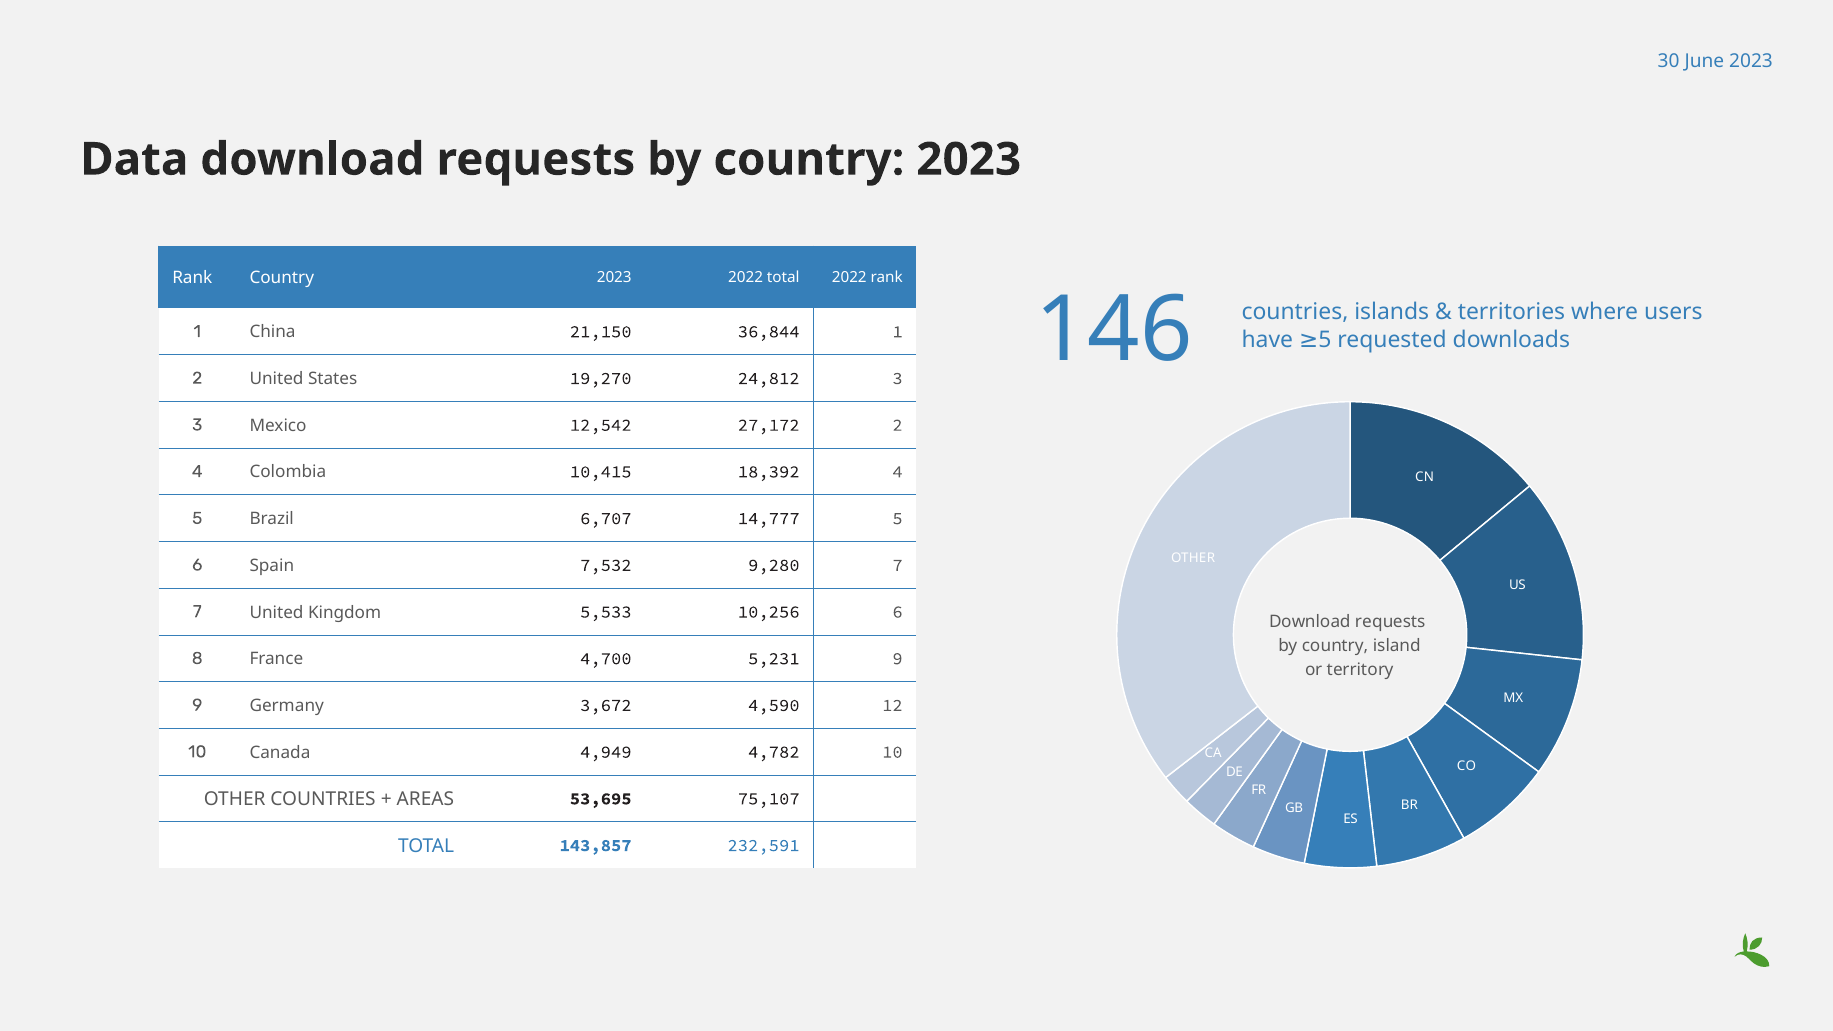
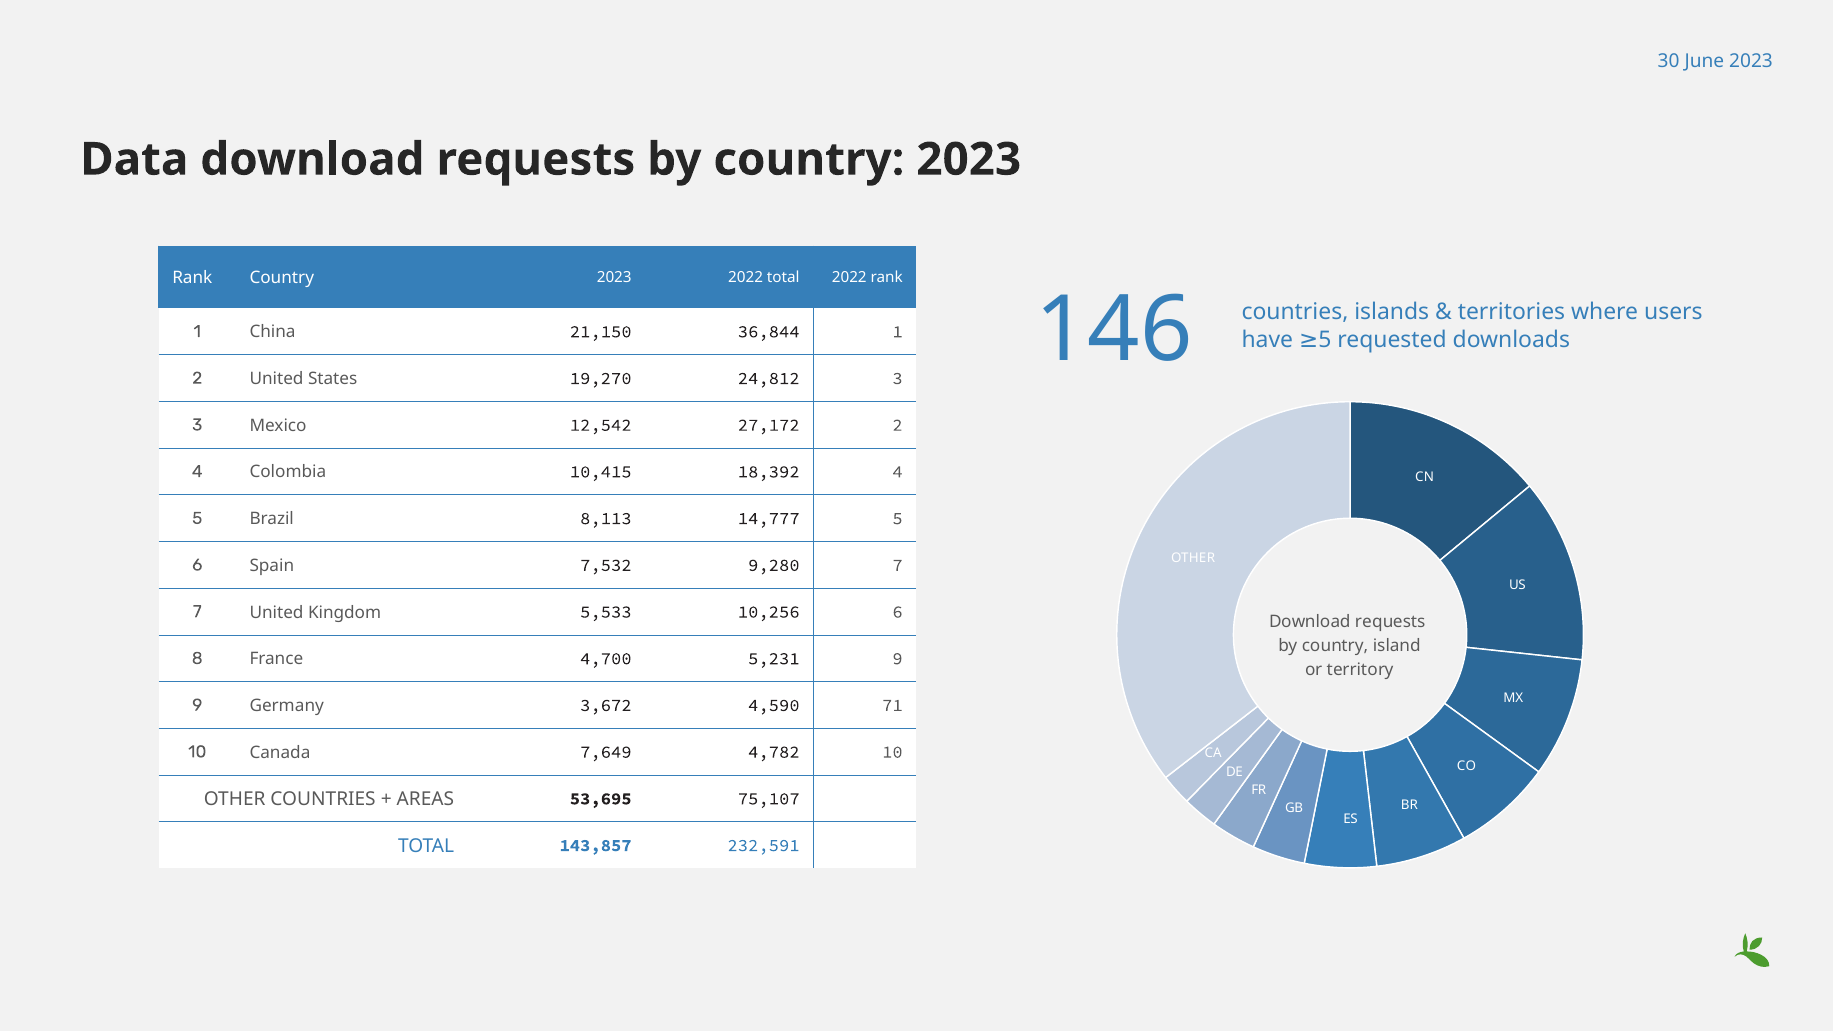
6,707: 6,707 -> 8,113 (606, 519)
12: 12 -> 71 (892, 705)
4,949: 4,949 -> 7,649 (606, 752)
